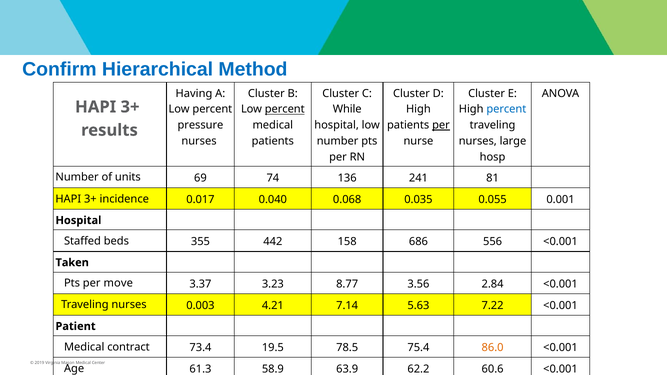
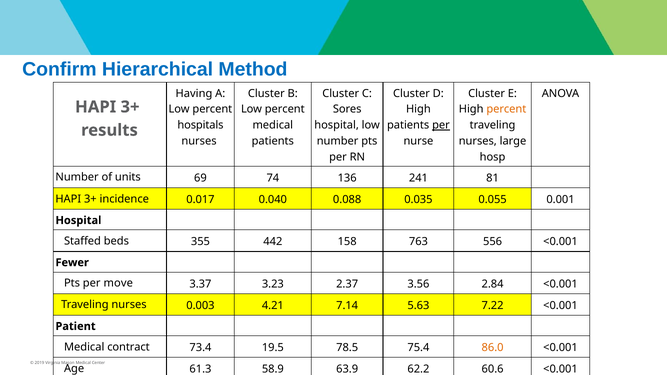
percent underline: present -> none (285, 109)
While: While -> Sores (347, 109)
percent colour: blue -> orange (506, 109)
pressure: pressure -> hospitals (200, 125)
0.068: 0.068 -> 0.088 (347, 200)
686: 686 -> 763 (418, 242)
Taken: Taken -> Fewer (72, 263)
8.77: 8.77 -> 2.37 (347, 284)
